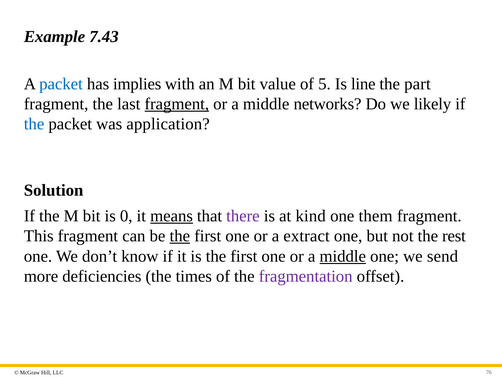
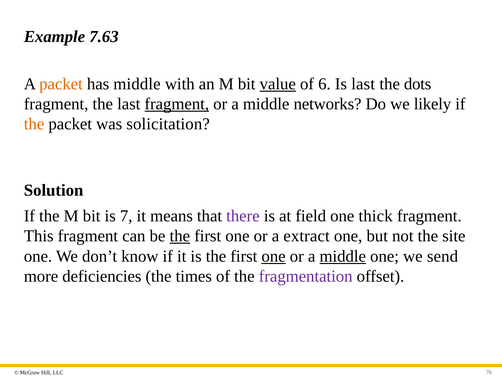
7.43: 7.43 -> 7.63 (104, 37)
packet colour: blue -> orange (61, 84)
has implies: implies -> middle (137, 84)
value underline: none -> present (278, 84)
5: 5 -> 6 (324, 84)
Is line: line -> last (363, 84)
part: part -> dots (418, 84)
the colour: blue -> orange (34, 124)
application: application -> solicitation (168, 124)
0: 0 -> 7 (126, 216)
means underline: present -> none (172, 216)
kind: kind -> field (311, 216)
them: them -> thick (376, 216)
rest: rest -> site (454, 236)
one underline: none -> present (274, 256)
